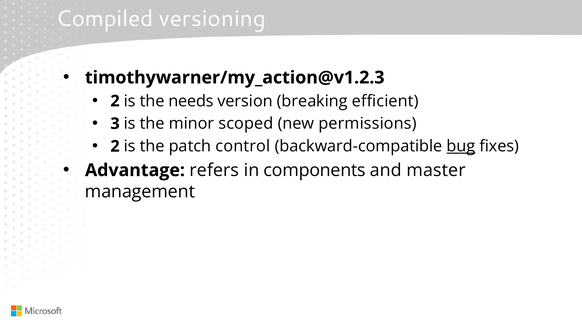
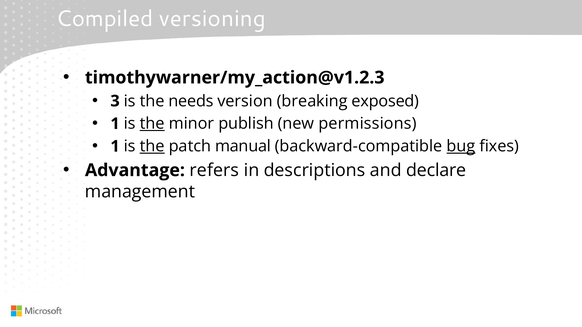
2: 2 -> 3 (115, 101)
efficient: efficient -> exposed (385, 101)
3: 3 -> 1 (115, 124)
the underline: none -> present (152, 124)
scoped: scoped -> publish (246, 124)
2: 2 -> 1 (115, 146)
the underline: none -> present (152, 146)
control: control -> manual (243, 146)
components: components -> descriptions (315, 170)
and master: master -> declare (436, 170)
